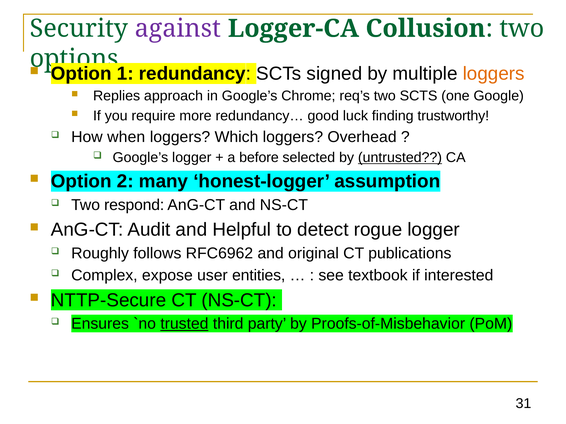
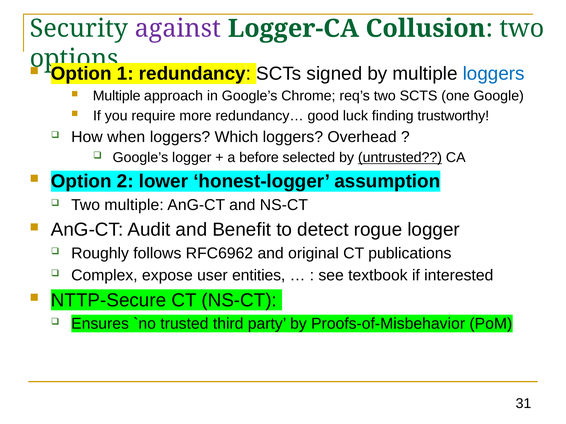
loggers colour: orange -> blue (494, 74)
Replies: Replies -> Multiple (117, 96)
many: many -> lower (164, 182)
Two respond: respond -> multiple (134, 205)
Helpful: Helpful -> Benefit (242, 230)
trusted underline: present -> none (184, 324)
